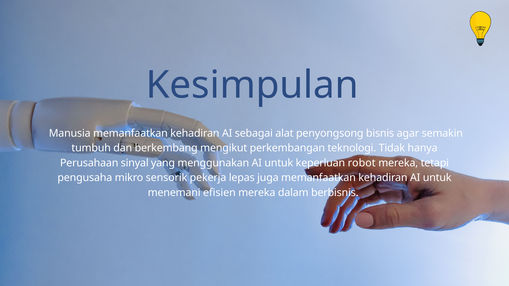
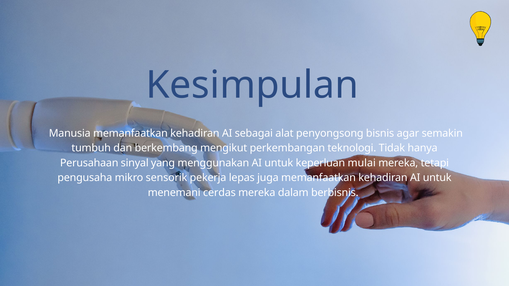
robot: robot -> mulai (362, 163)
efisien: efisien -> cerdas (219, 193)
